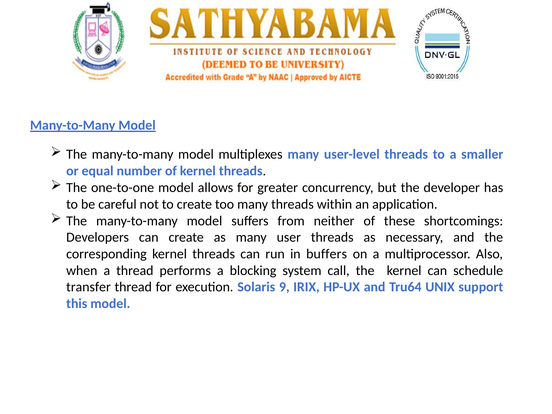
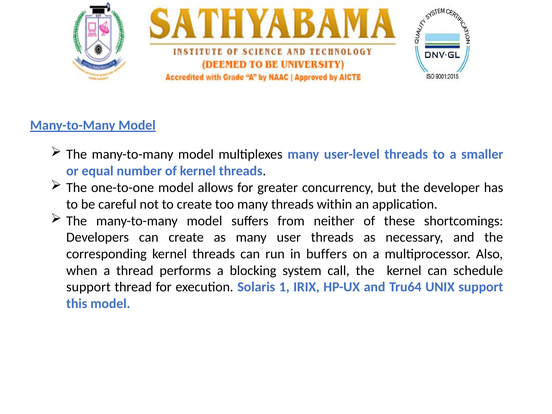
transfer: transfer -> support (88, 287)
9: 9 -> 1 (284, 287)
